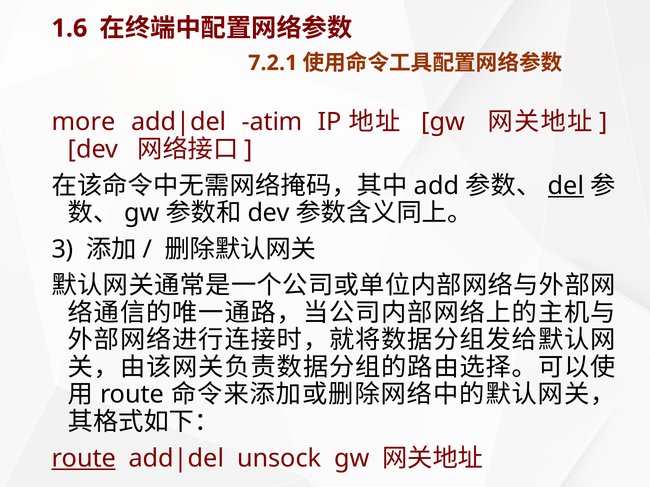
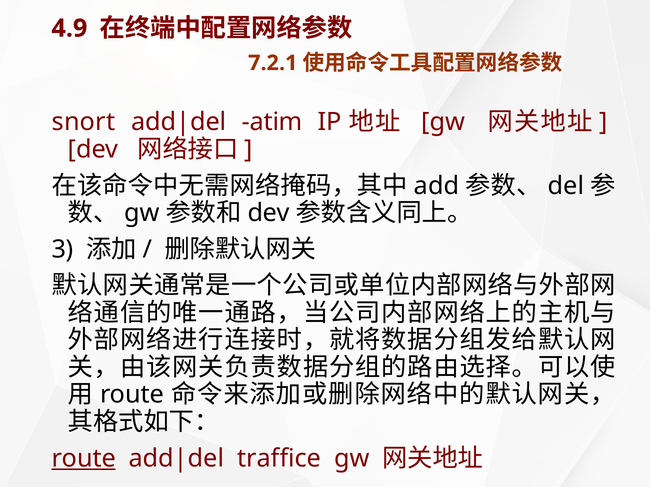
1.6: 1.6 -> 4.9 (69, 28)
more: more -> snort (83, 122)
del underline: present -> none (566, 186)
unsock: unsock -> traffice (279, 459)
